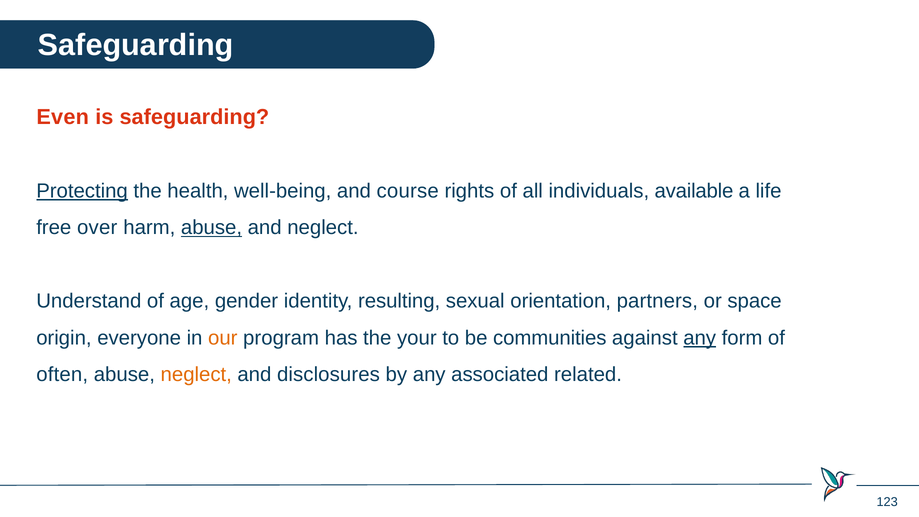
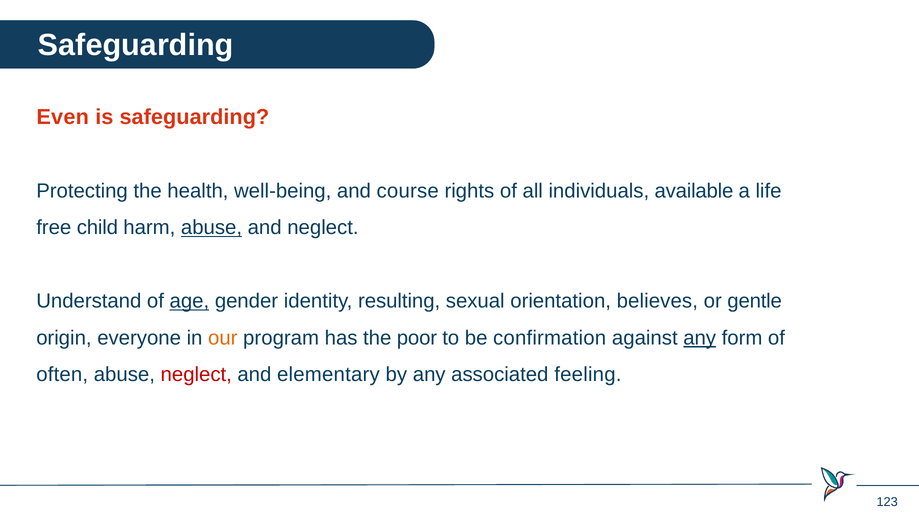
Protecting underline: present -> none (82, 191)
over: over -> child (97, 228)
age underline: none -> present (189, 301)
partners: partners -> believes (657, 301)
space: space -> gentle (755, 301)
your: your -> poor (417, 338)
communities: communities -> confirmation (550, 338)
neglect colour: orange -> red (196, 375)
disclosures: disclosures -> elementary (328, 375)
related: related -> feeling (588, 375)
